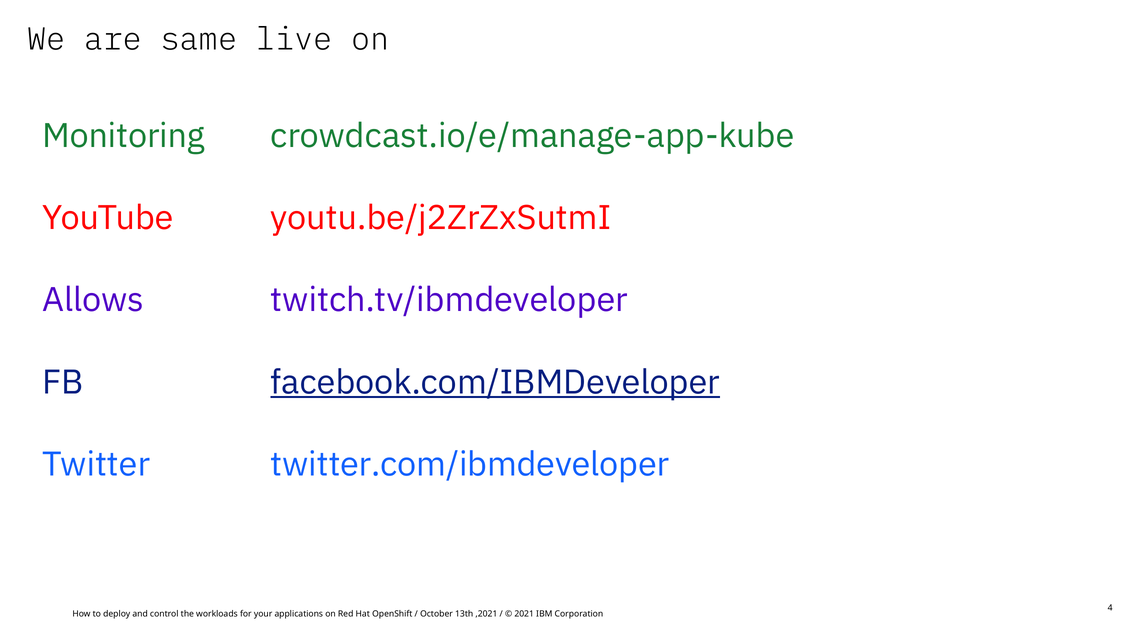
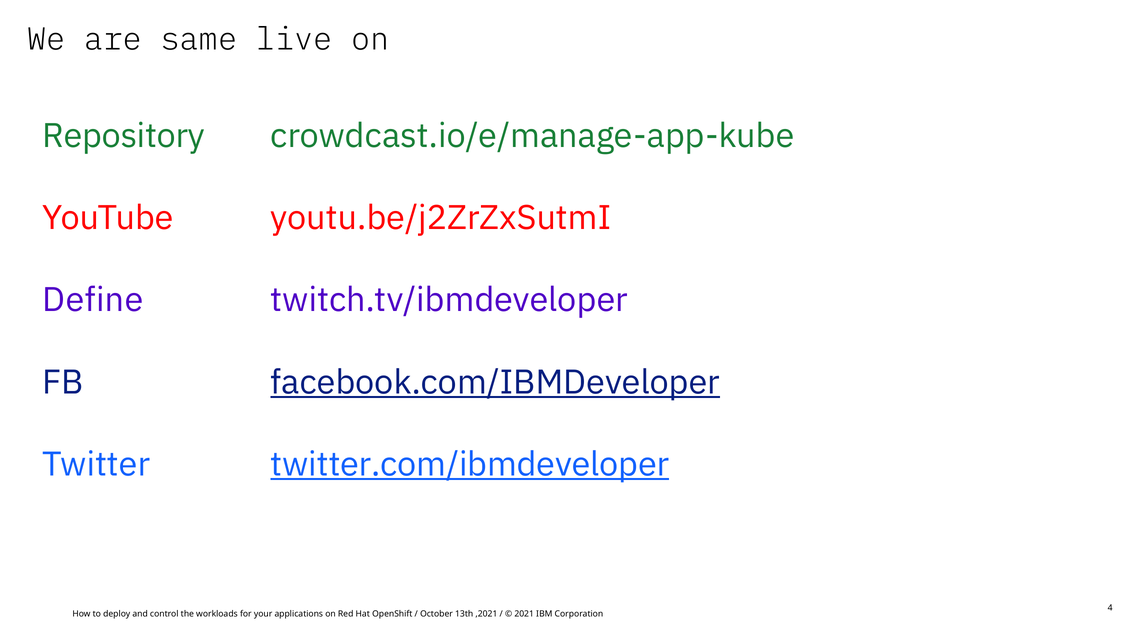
Monitoring: Monitoring -> Repository (124, 136)
Allows: Allows -> Define (93, 300)
twitter.com/ibmdeveloper underline: none -> present (470, 464)
